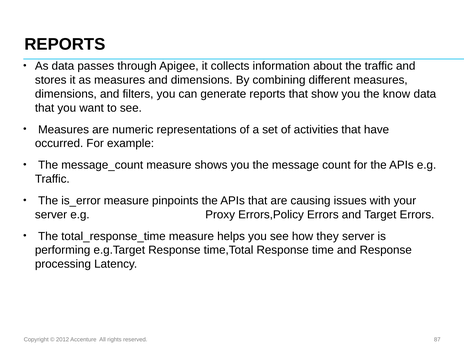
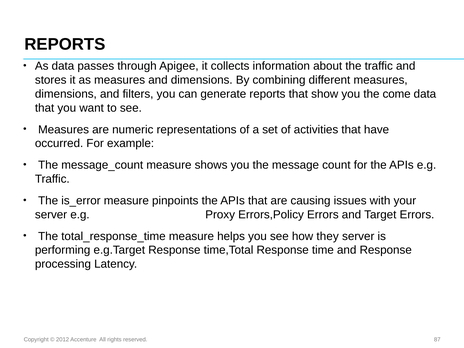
know: know -> come (397, 94)
